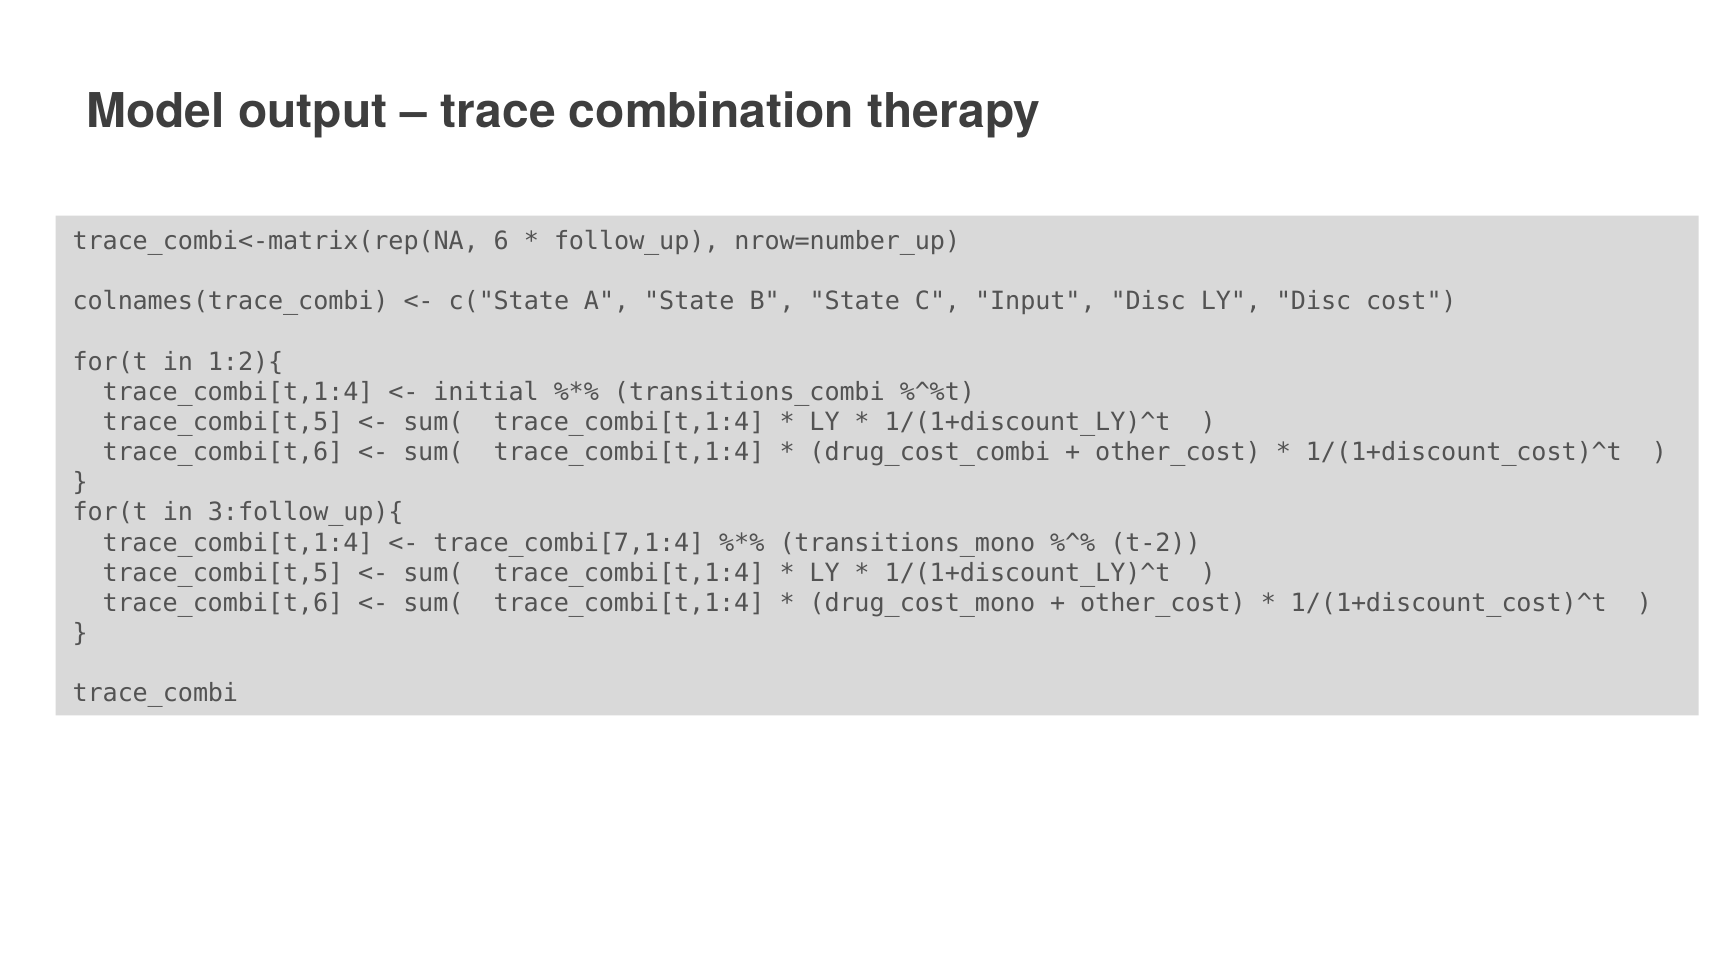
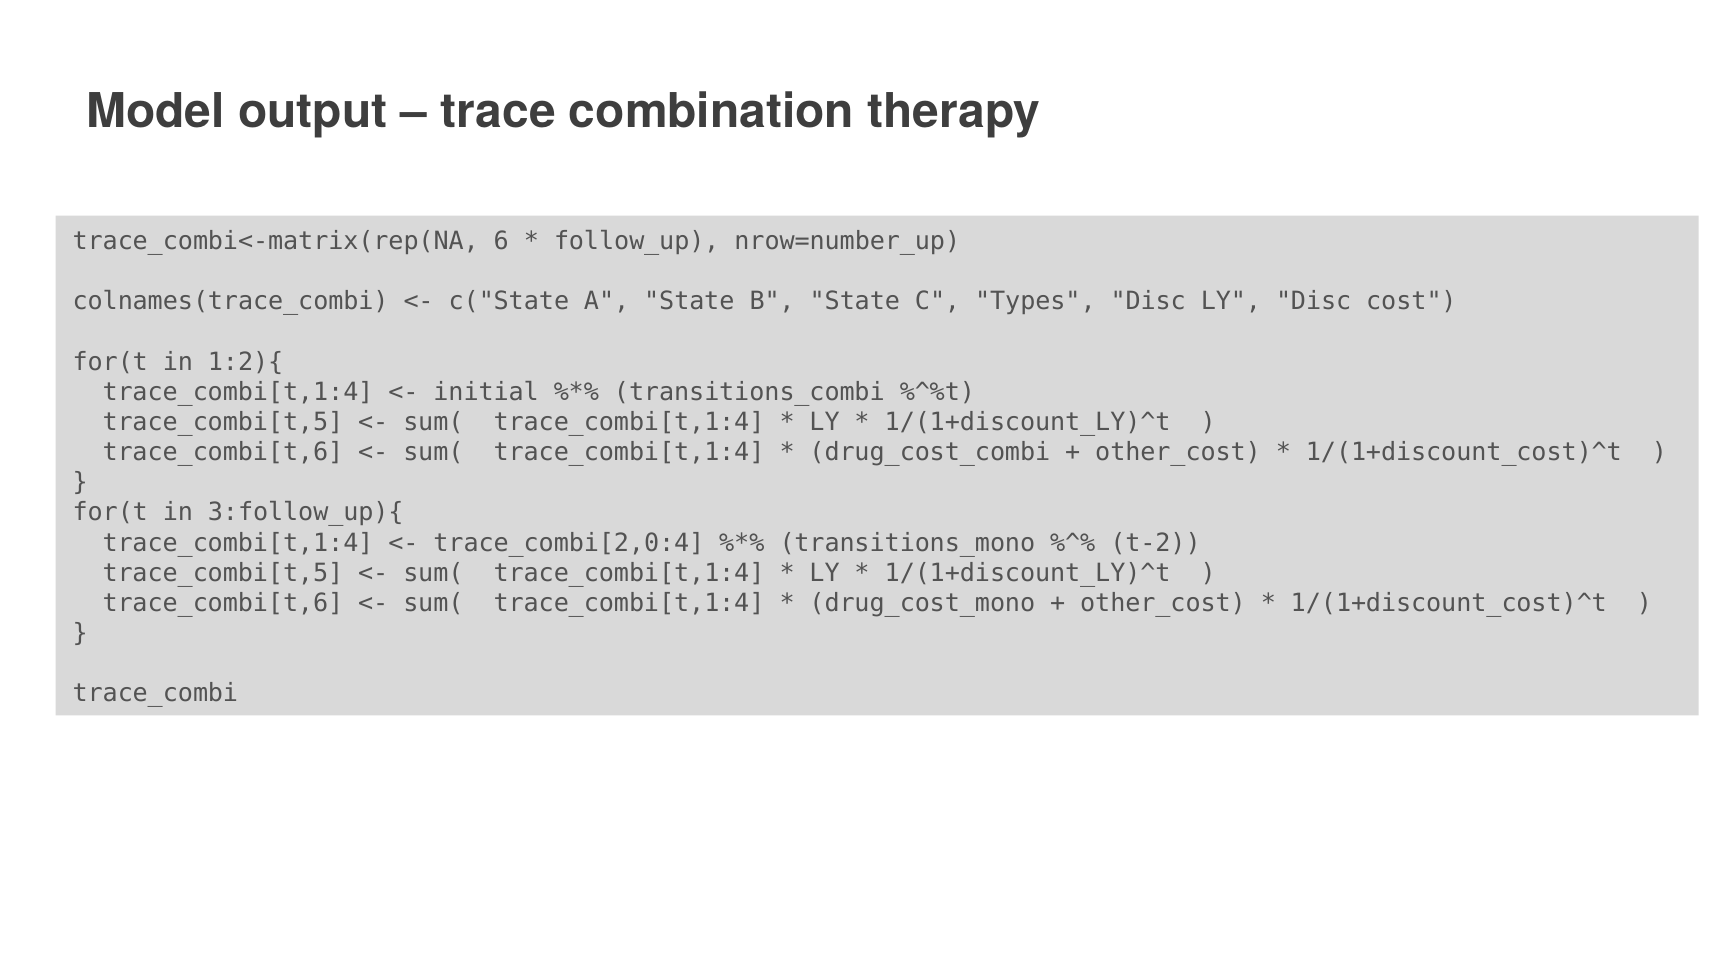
Input: Input -> Types (1035, 301)
trace_combi[7,1:4: trace_combi[7,1:4 -> trace_combi[2,0:4 (569, 543)
